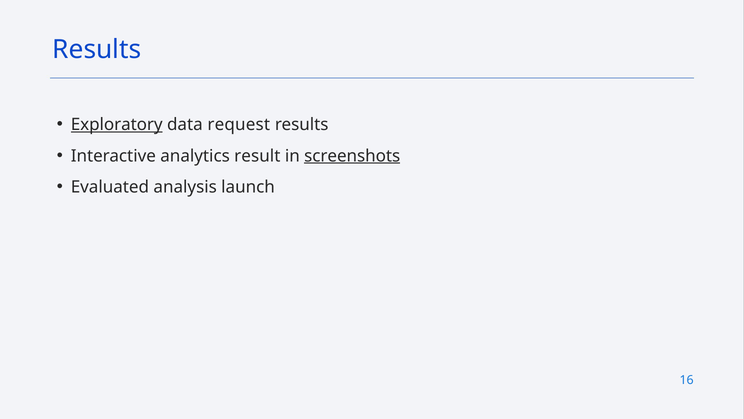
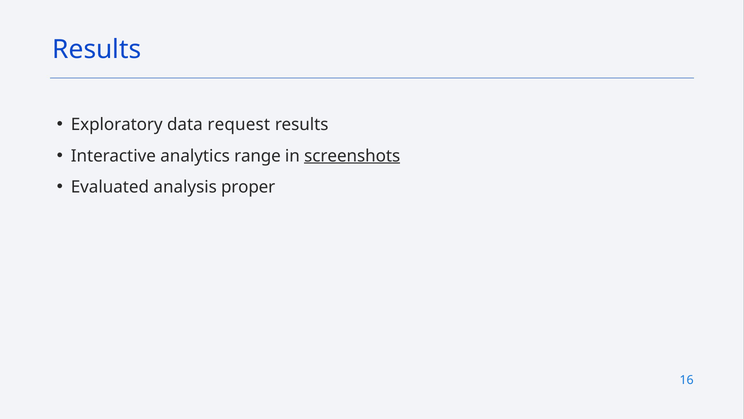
Exploratory underline: present -> none (117, 124)
result: result -> range (257, 156)
launch: launch -> proper (248, 187)
